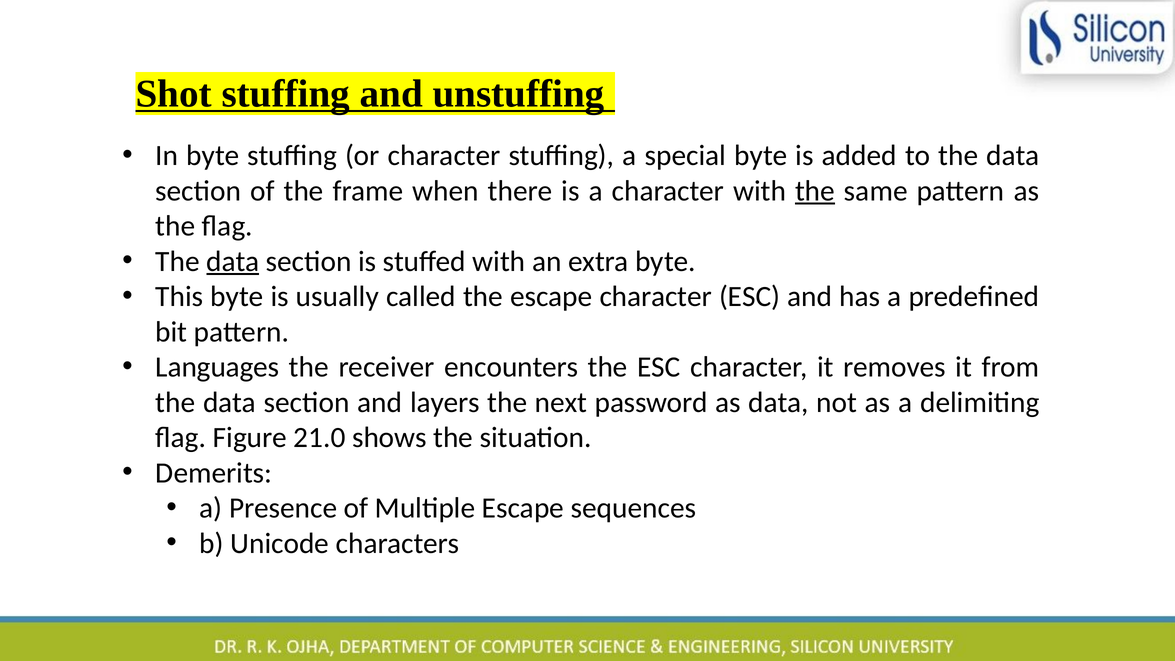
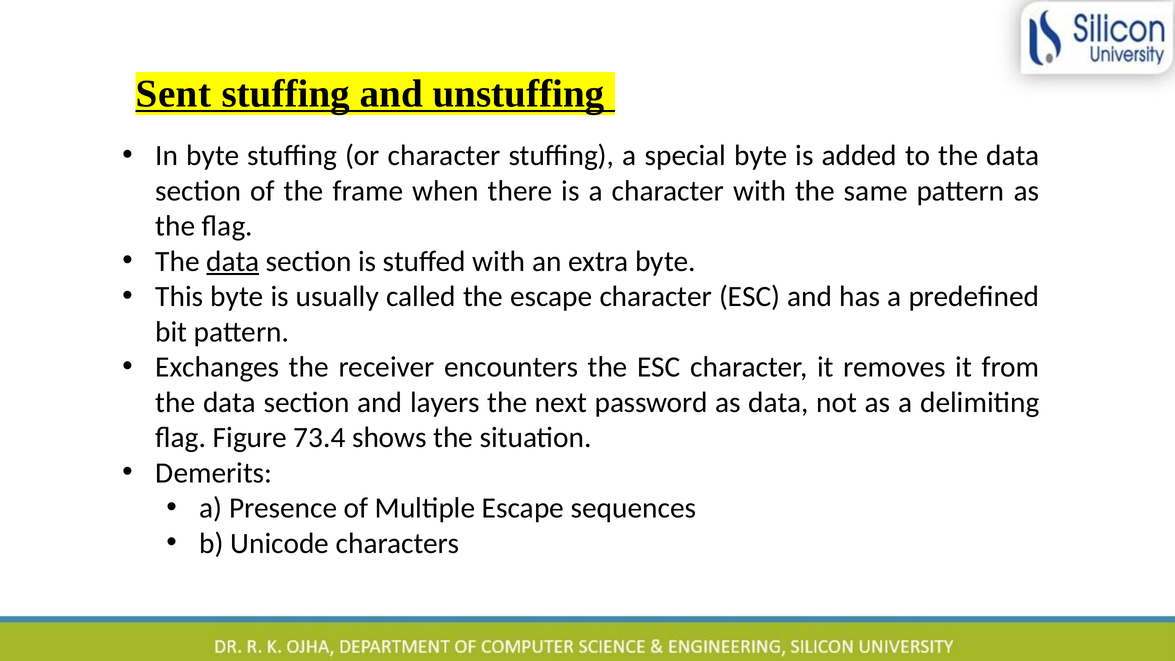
Shot: Shot -> Sent (174, 94)
the underline: present -> none (815, 191)
Languages: Languages -> Exchanges (217, 367)
21.0: 21.0 -> 73.4 (319, 438)
